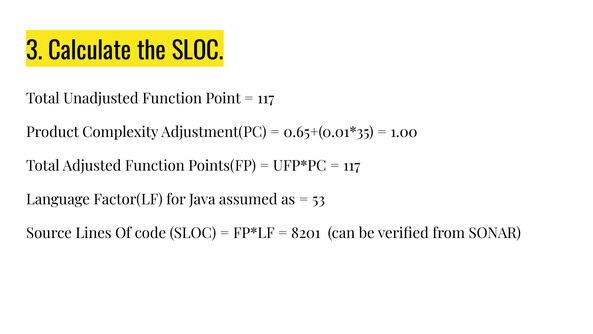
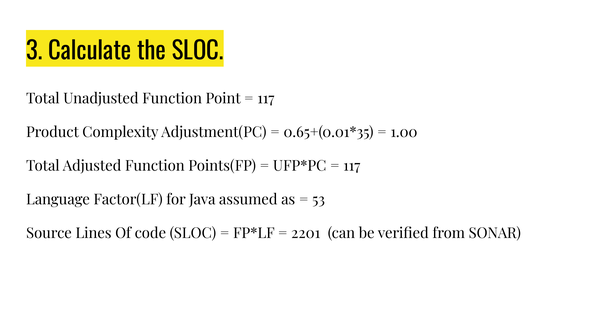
8201: 8201 -> 2201 (306, 233)
